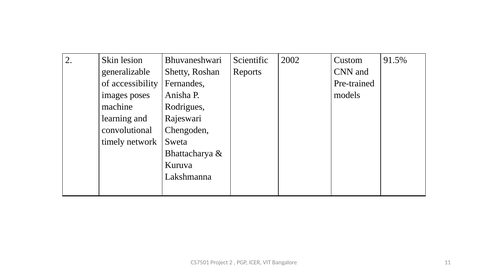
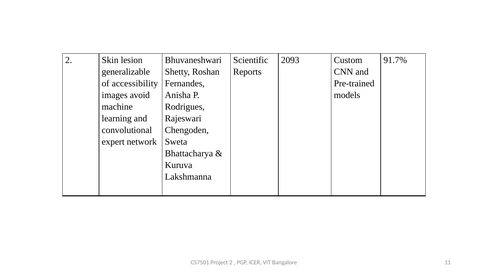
2002: 2002 -> 2093 (290, 60)
91.5%: 91.5% -> 91.7% (395, 60)
poses: poses -> avoid (140, 95)
timely: timely -> expert (113, 142)
